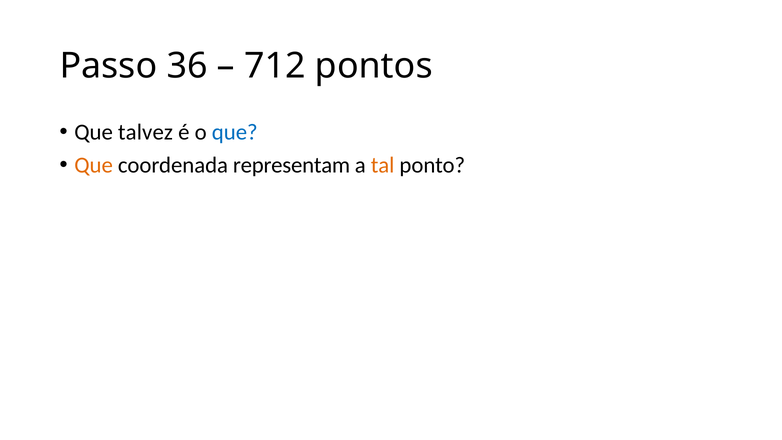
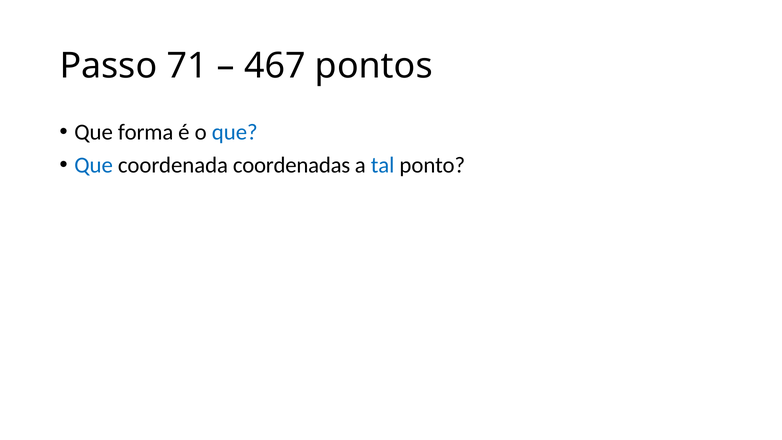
36: 36 -> 71 (187, 66)
712: 712 -> 467 (275, 66)
talvez: talvez -> forma (146, 132)
Que colour: orange -> blue (94, 165)
representam: representam -> coordenadas (292, 165)
tal colour: orange -> blue (383, 165)
